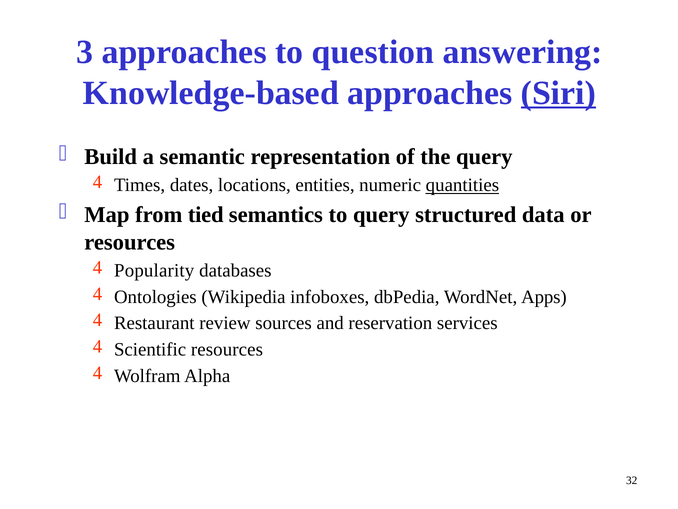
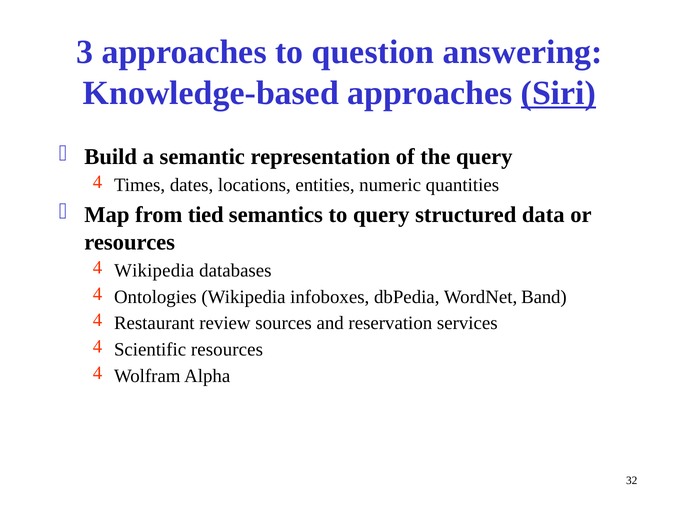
quantities underline: present -> none (462, 185)
Popularity: Popularity -> Wikipedia (154, 270)
Apps: Apps -> Band (544, 297)
